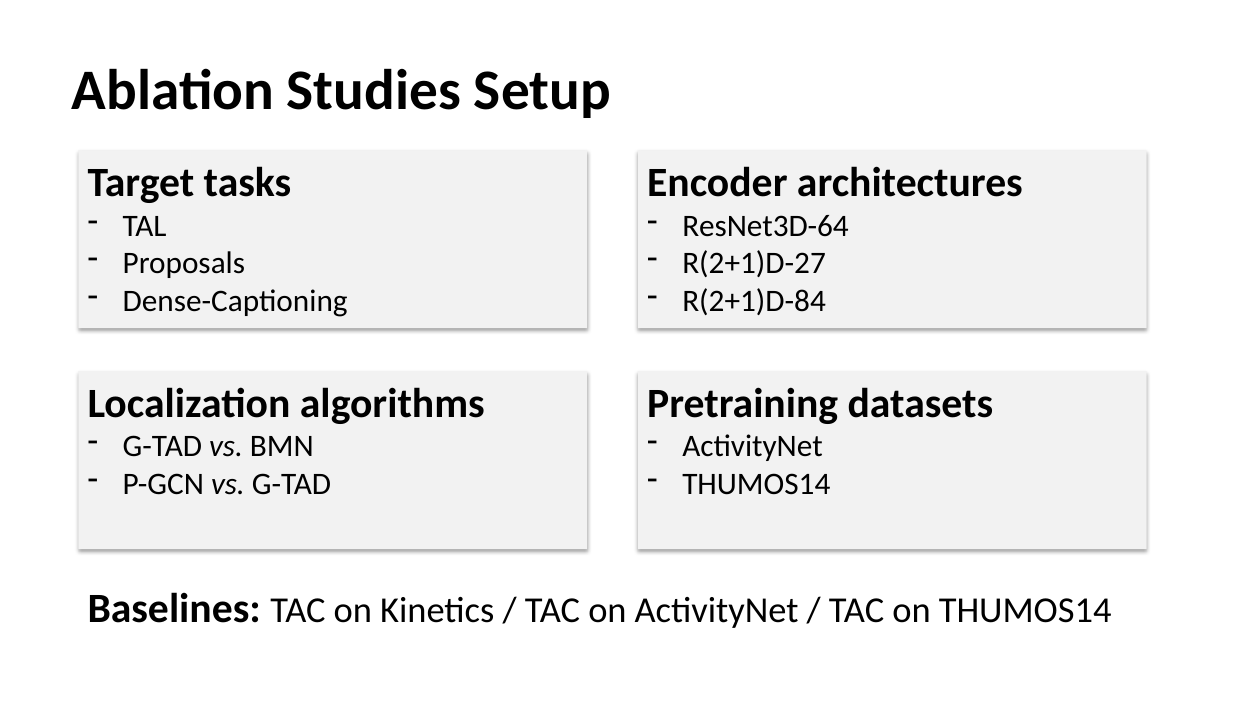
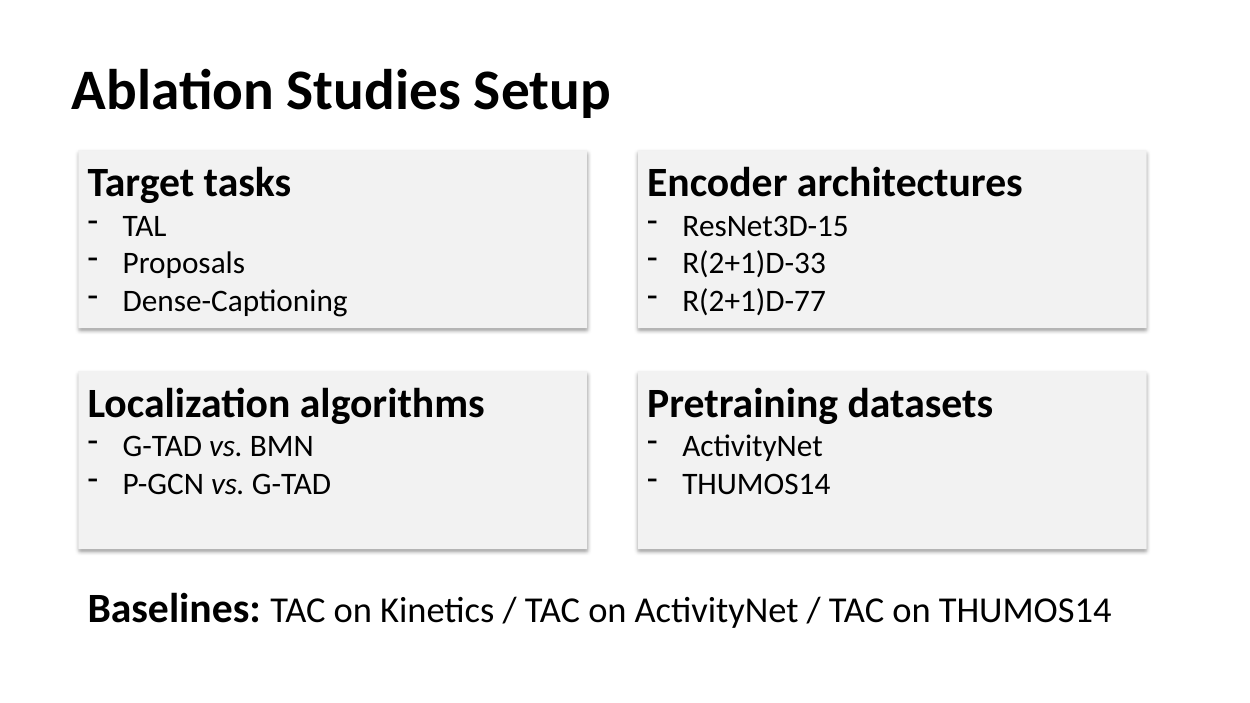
ResNet3D-64: ResNet3D-64 -> ResNet3D-15 (766, 226)
R(2+1)D-27: R(2+1)D-27 -> R(2+1)D-33 (754, 263)
R(2+1)D-84: R(2+1)D-84 -> R(2+1)D-77 (754, 301)
